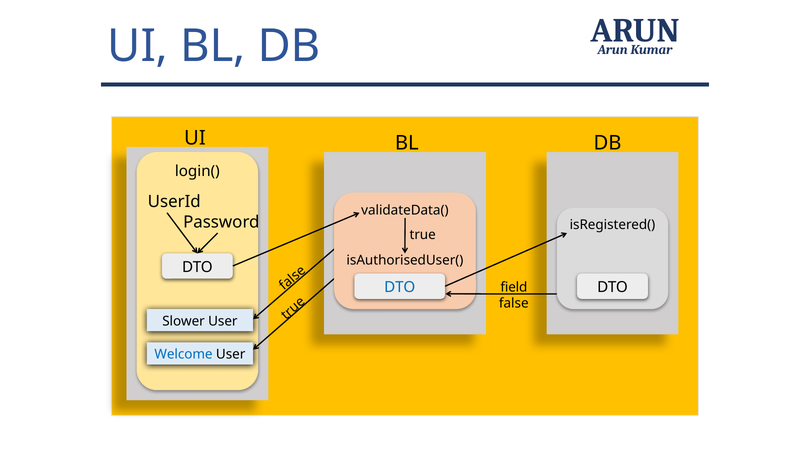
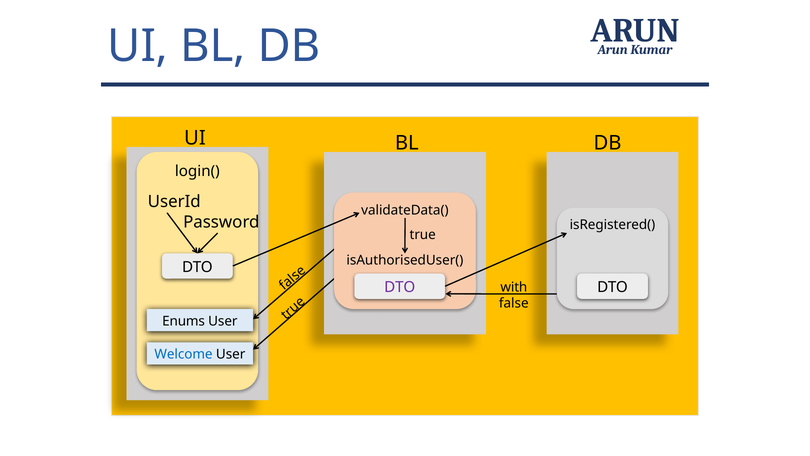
DTO colour: blue -> purple (400, 287)
field: field -> with (514, 287)
Slower: Slower -> Enums (184, 321)
